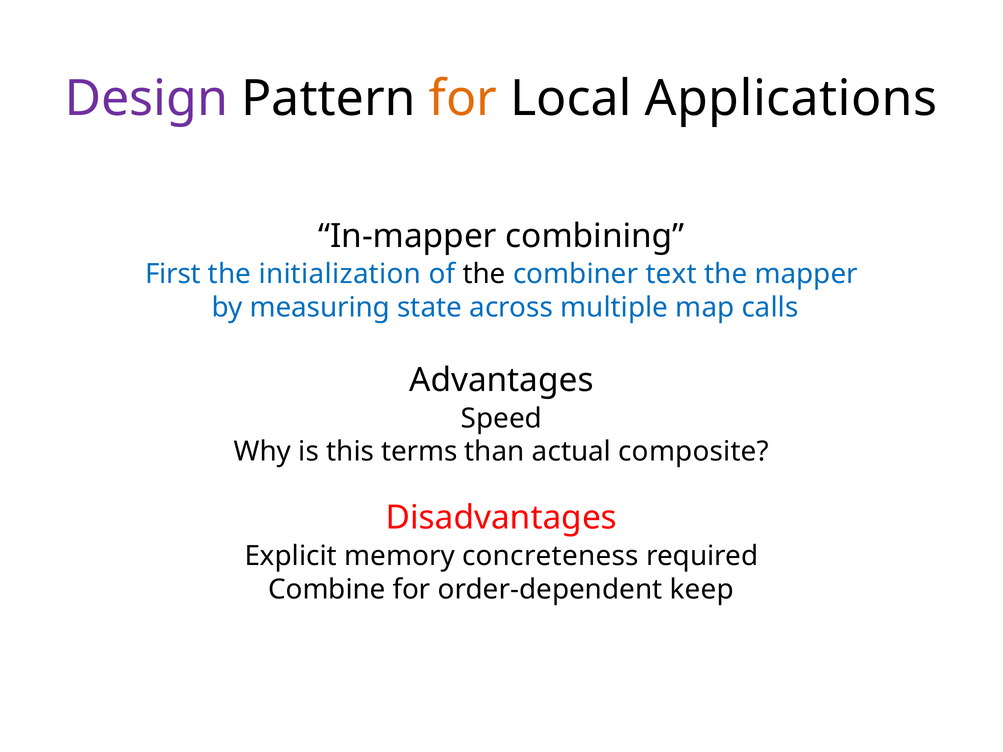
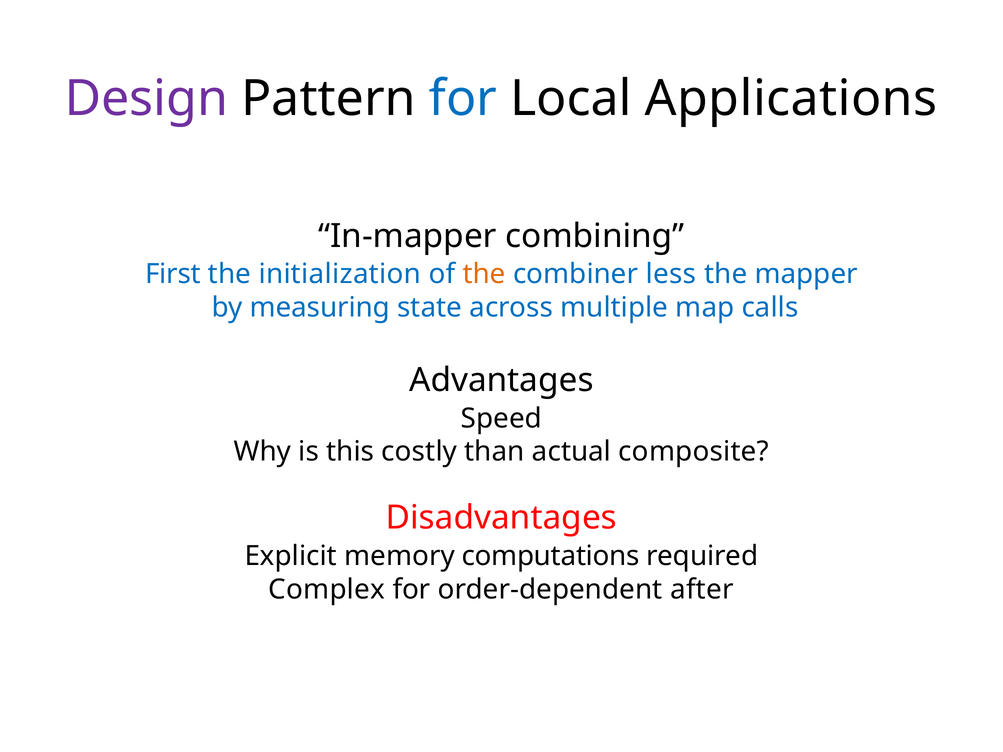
for colour: orange -> blue (463, 99)
the colour: black -> orange (484, 274)
text: text -> less (671, 274)
terms: terms -> costly (419, 452)
concreteness: concreteness -> computations (551, 556)
Combine: Combine -> Complex (327, 590)
keep: keep -> after (702, 590)
